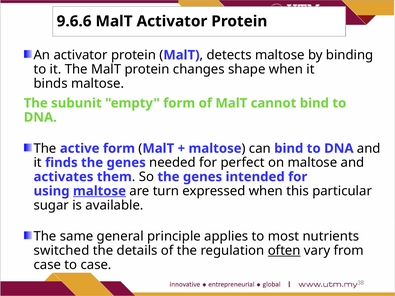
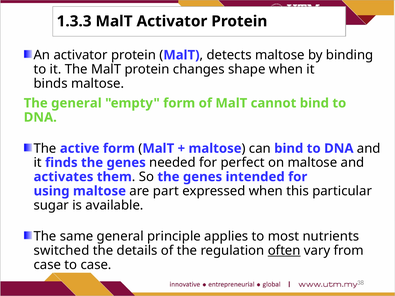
9.6.6: 9.6.6 -> 1.3.3 (74, 21)
The subunit: subunit -> general (76, 103)
maltose underline: present -> none (99, 191)
turn: turn -> part (166, 191)
